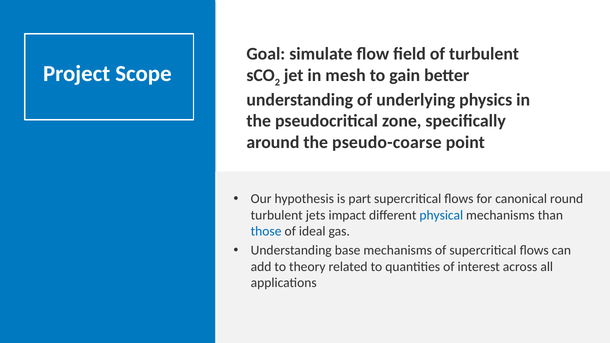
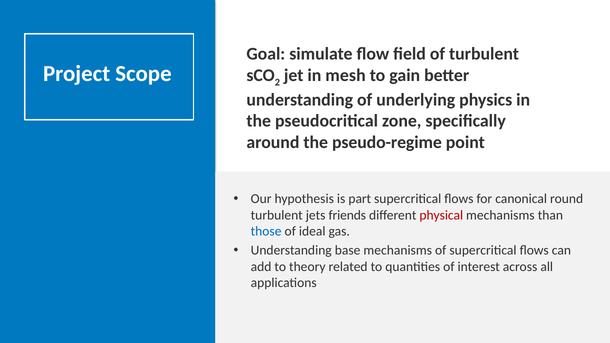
pseudo-coarse: pseudo-coarse -> pseudo-regime (387, 142)
impact: impact -> friends (347, 215)
physical colour: blue -> red (441, 215)
